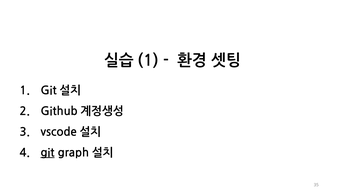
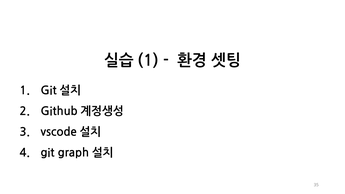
git underline: present -> none (48, 153)
